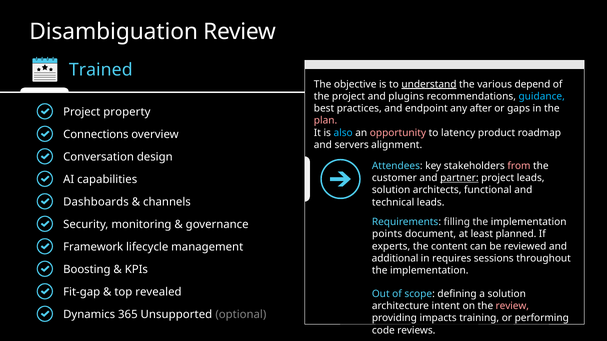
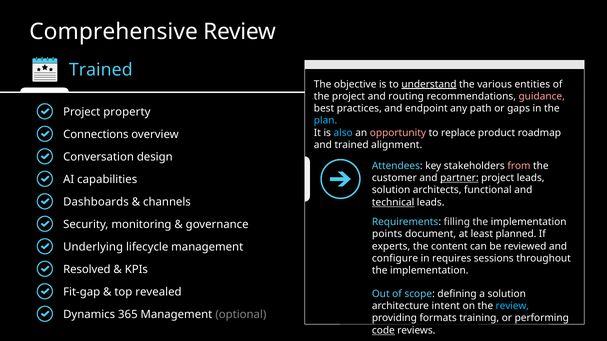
Disambiguation: Disambiguation -> Comprehensive (114, 32)
depend: depend -> entities (532, 84)
plugins: plugins -> routing (406, 96)
guidance colour: light blue -> pink (542, 96)
after: after -> path (481, 109)
plan colour: pink -> light blue (326, 121)
latency: latency -> replace (458, 133)
and servers: servers -> trained (352, 145)
technical underline: none -> present (393, 203)
Framework: Framework -> Underlying (93, 247)
additional: additional -> configure (395, 259)
Boosting: Boosting -> Resolved (87, 270)
review colour: pink -> light blue (512, 306)
365 Unsupported: Unsupported -> Management (176, 315)
impacts: impacts -> formats (438, 319)
code underline: none -> present (383, 331)
